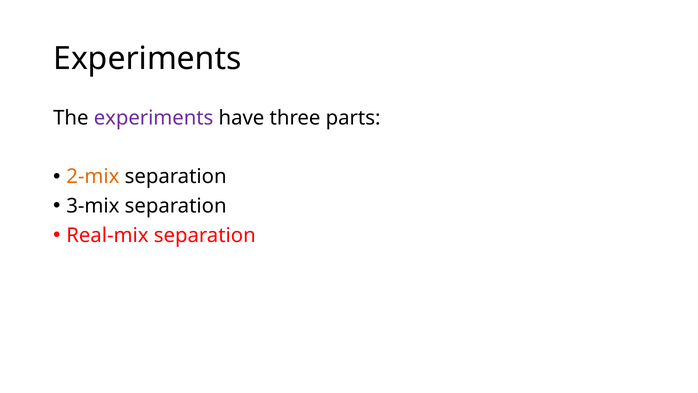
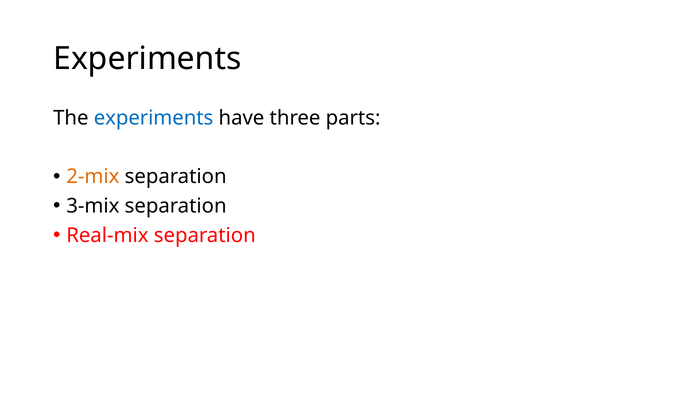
experiments colour: purple -> blue (154, 118)
